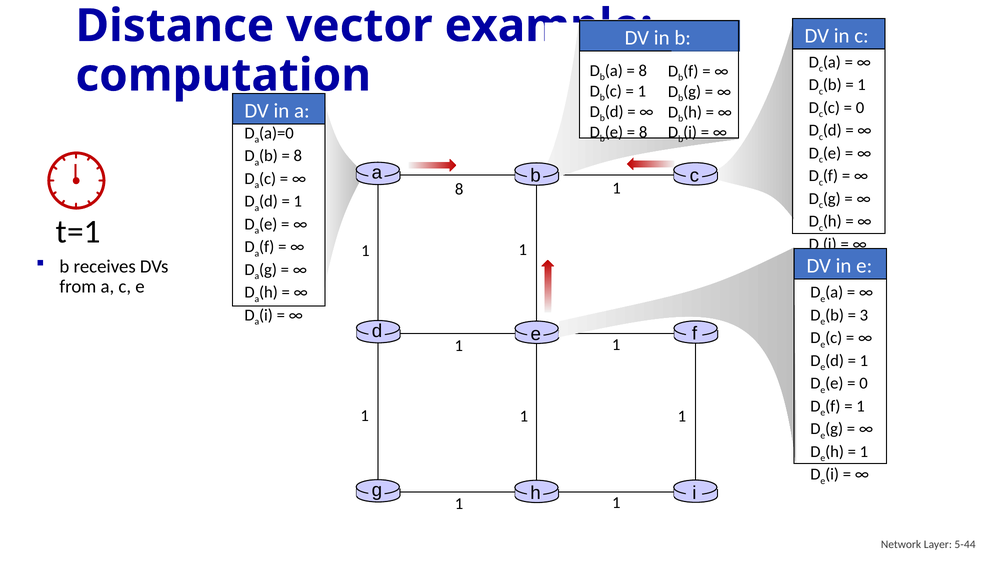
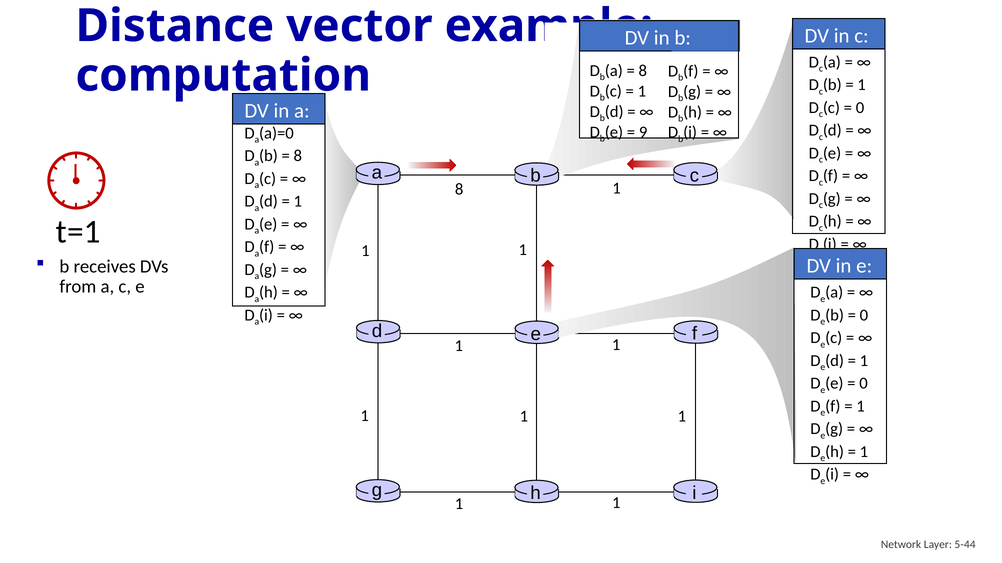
8: 8 -> 9 (643, 132)
3: 3 -> 0 (864, 316)
